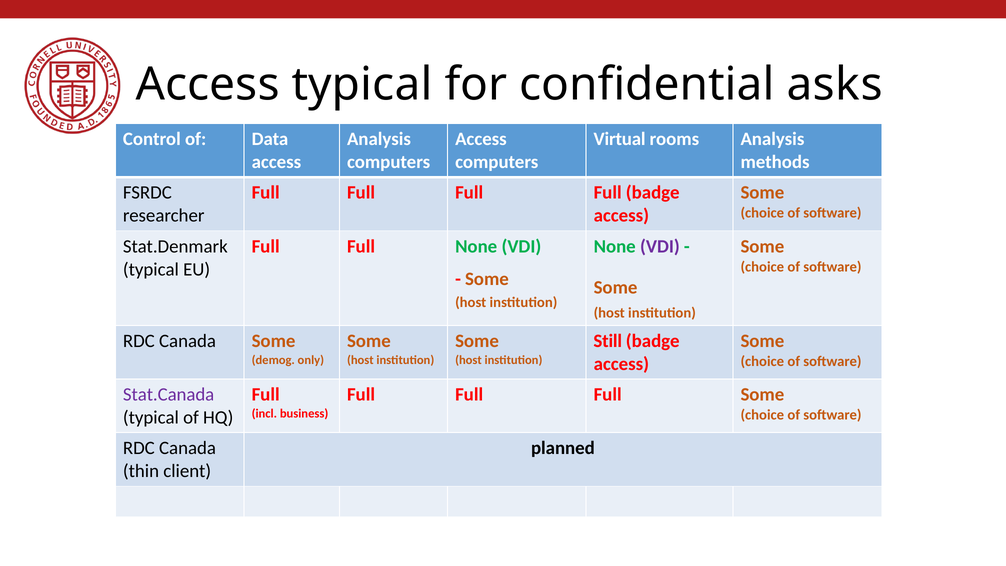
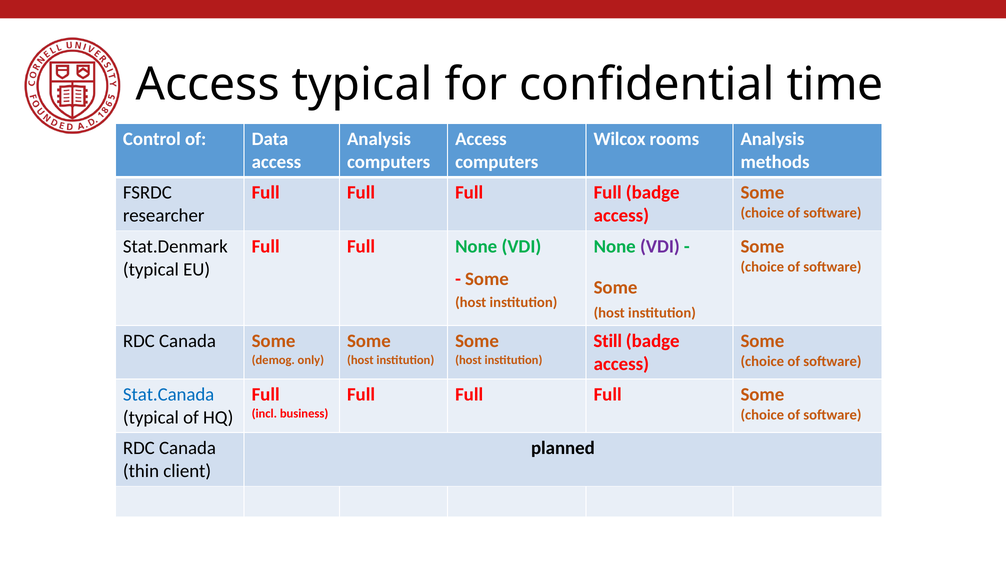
asks: asks -> time (835, 85)
Virtual: Virtual -> Wilcox (620, 139)
Stat.Canada colour: purple -> blue (169, 394)
